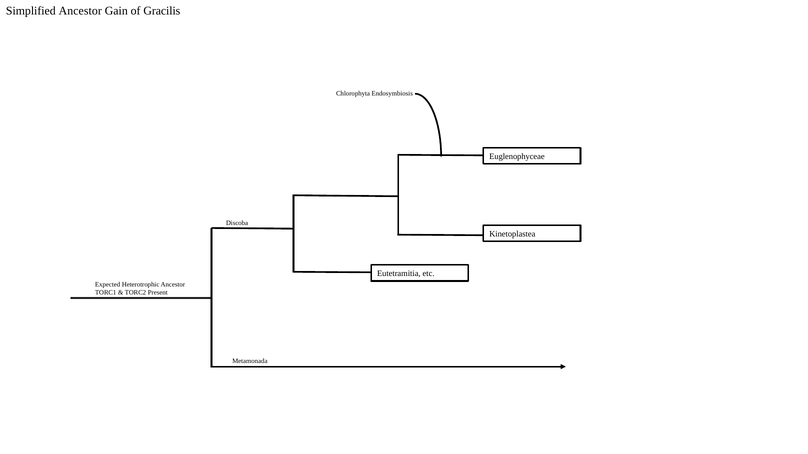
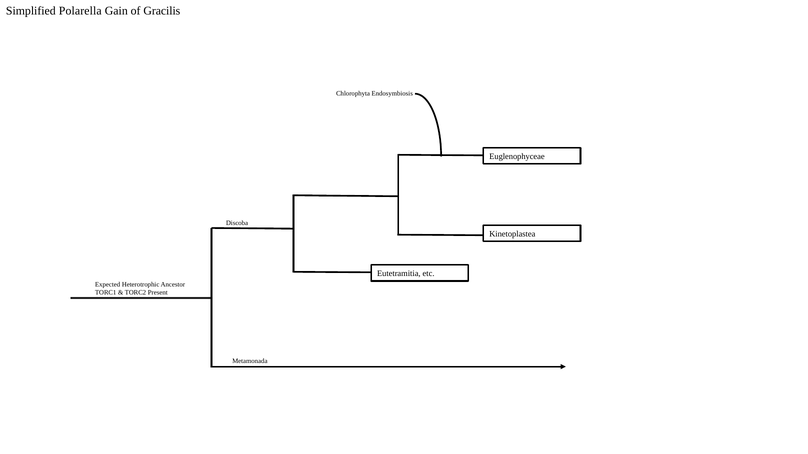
Simplified Ancestor: Ancestor -> Polarella (80, 11)
